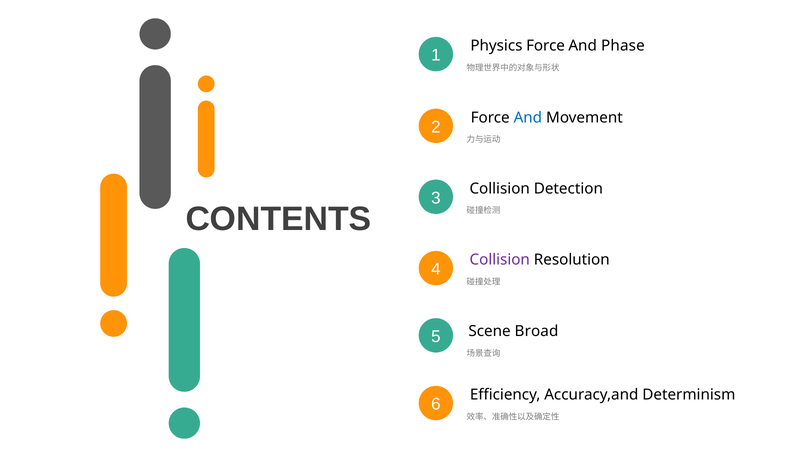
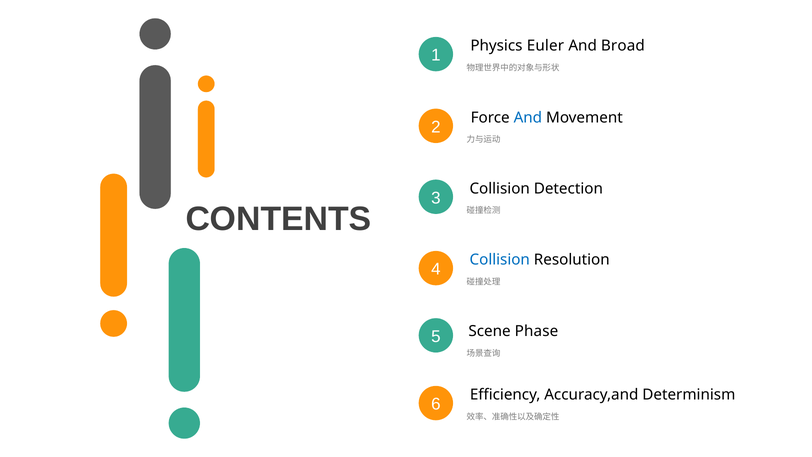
Physics Force: Force -> Euler (545, 46)
Phase: Phase -> Broad (623, 46)
Collision colour: purple -> blue (500, 260)
Broad: Broad -> Phase (536, 331)
